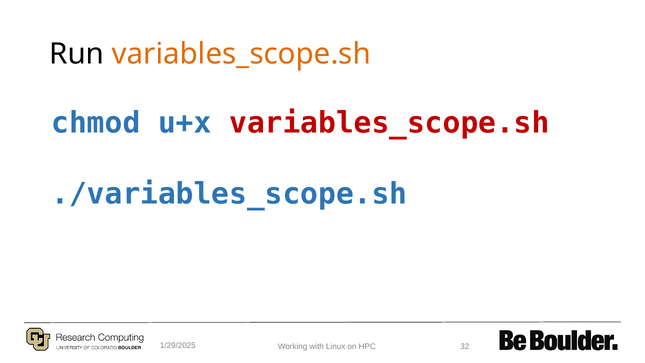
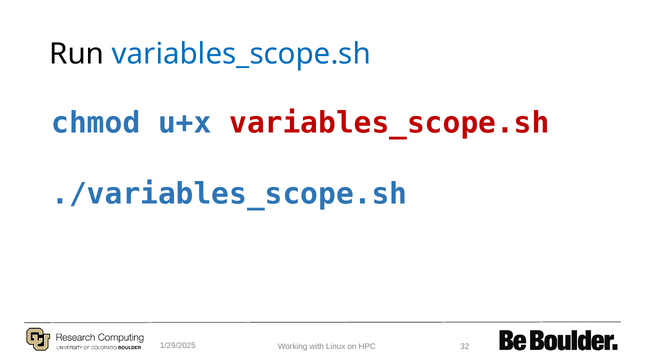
variables_scope.sh colour: orange -> blue (241, 54)
